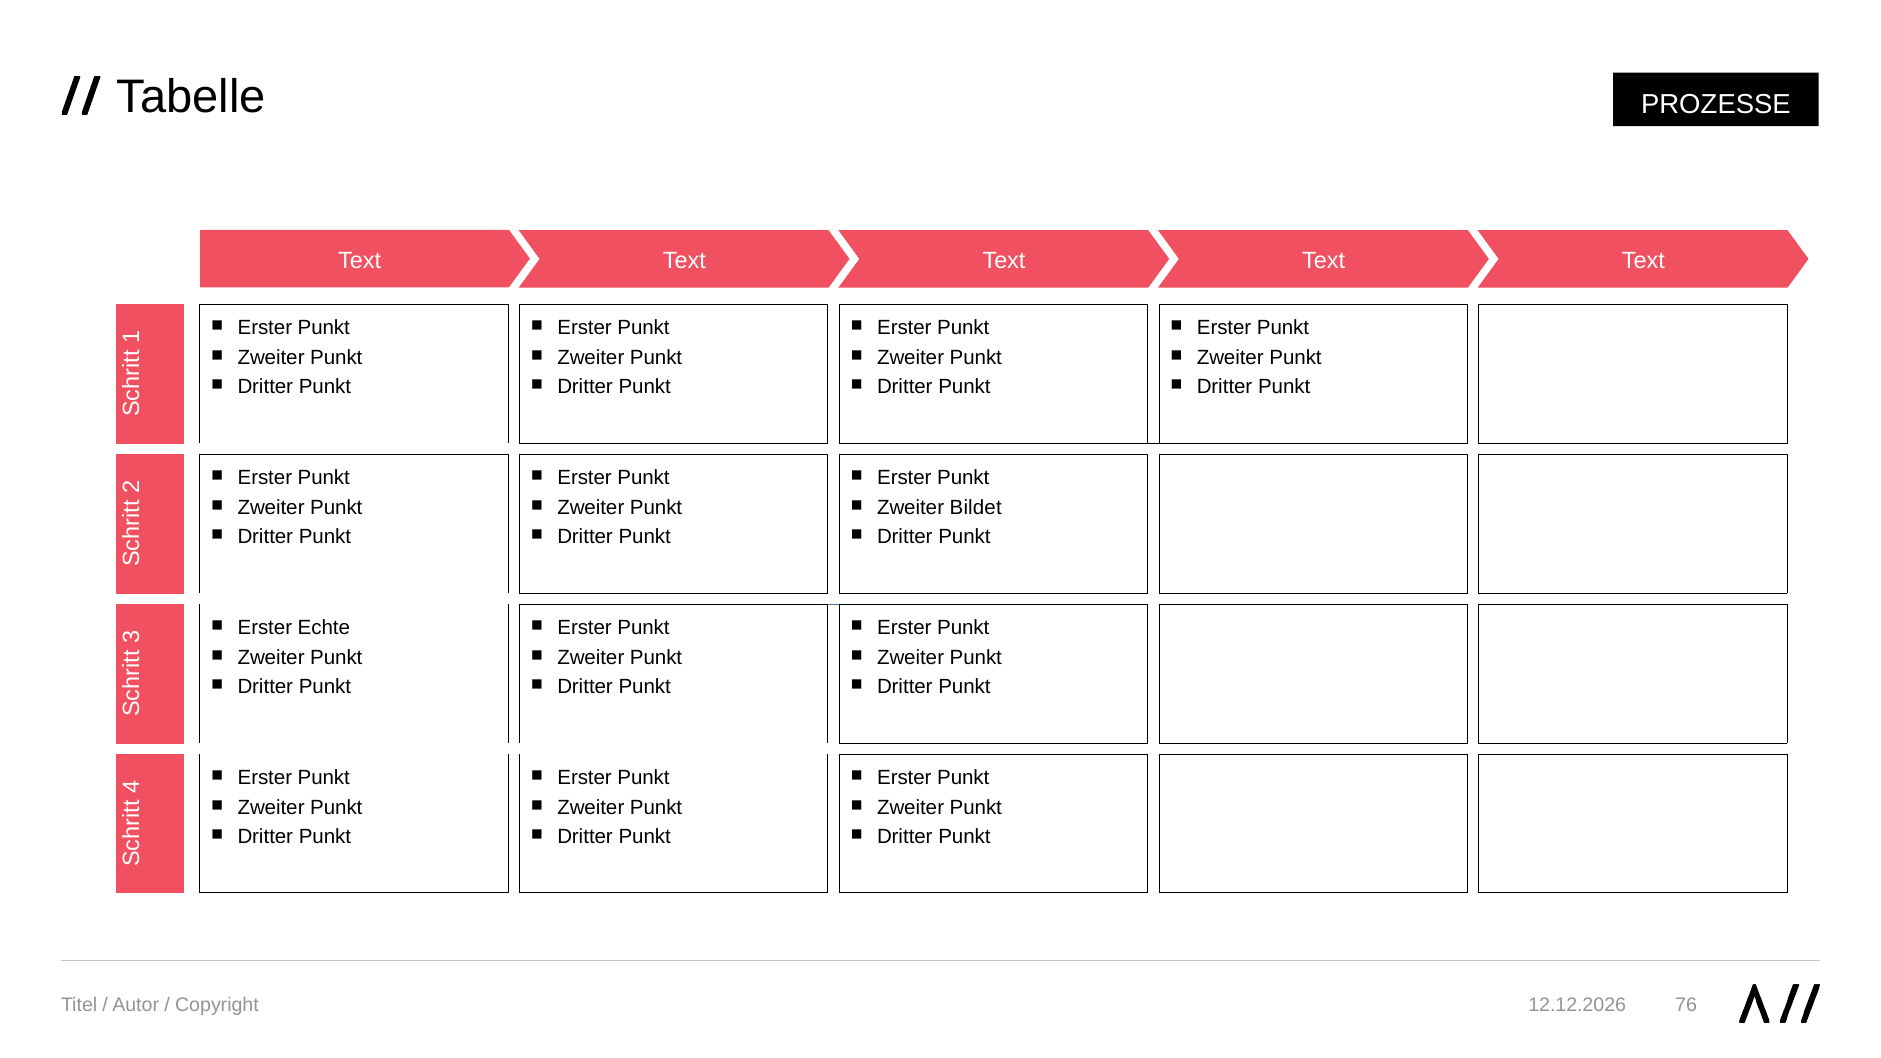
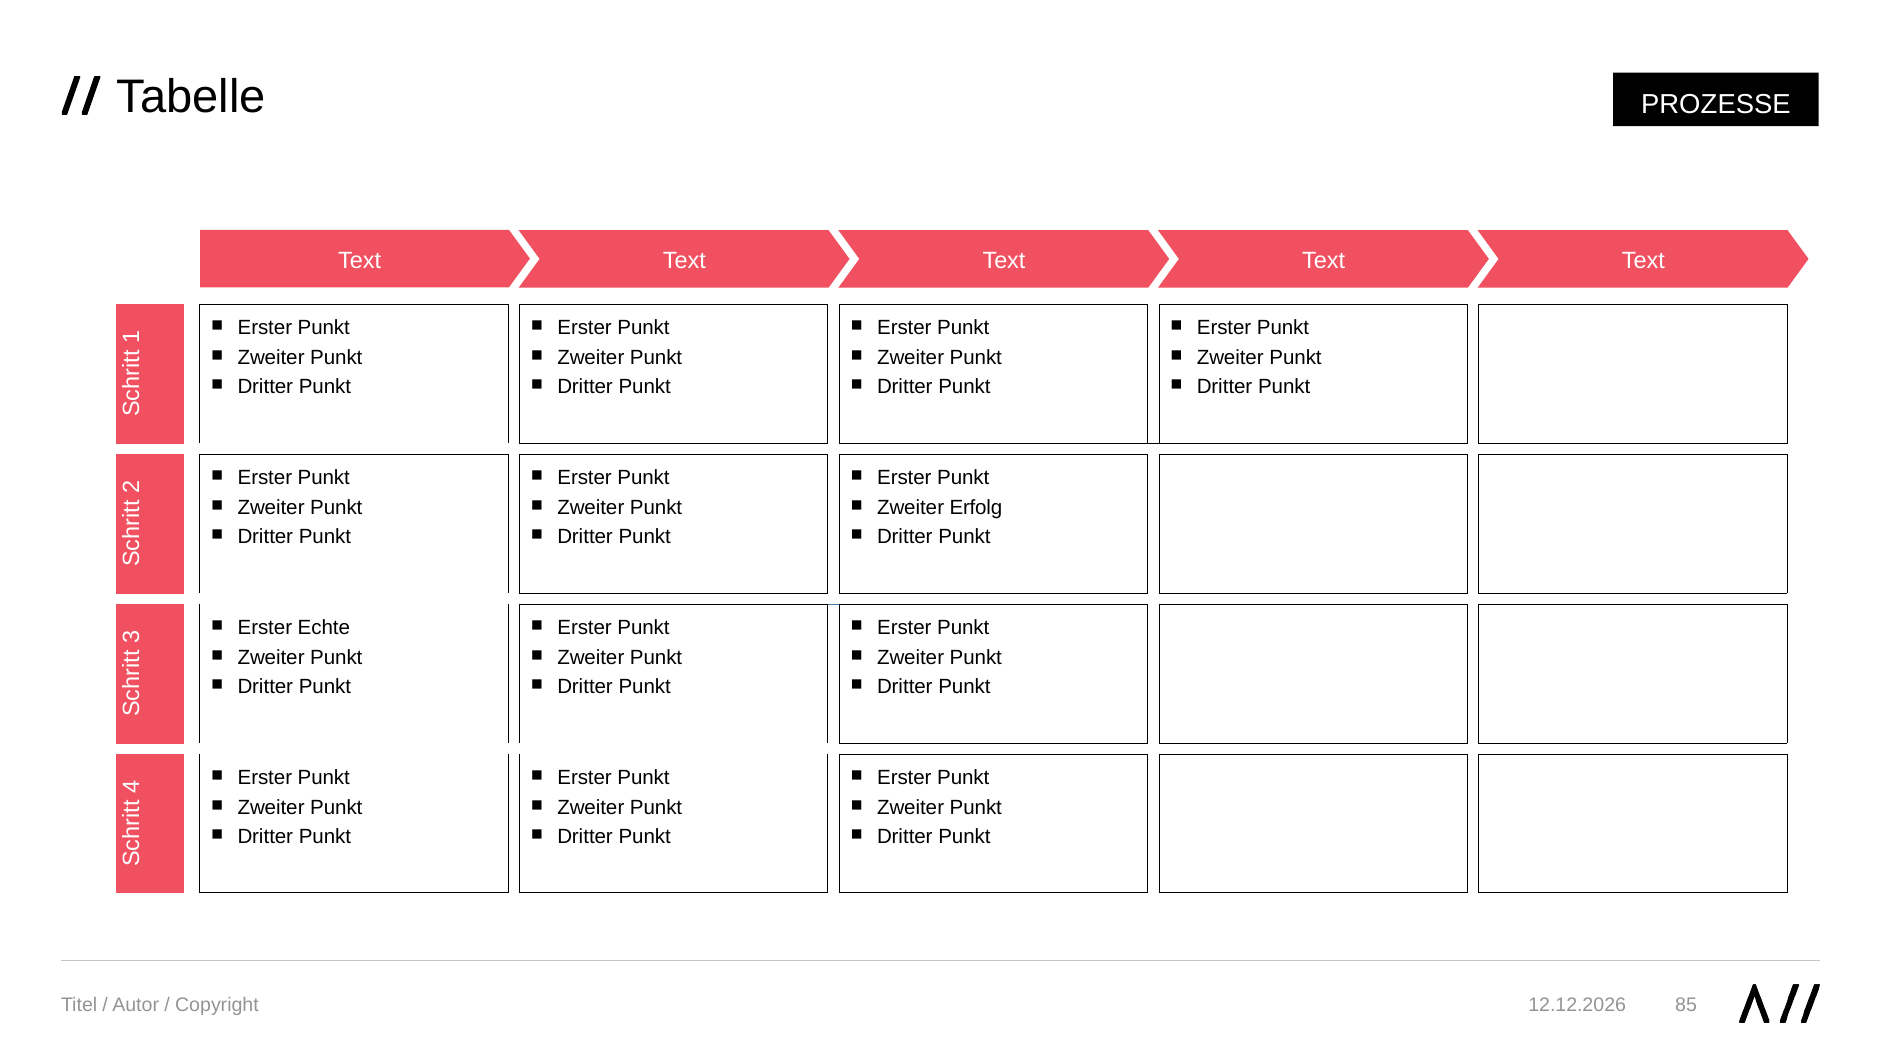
Bildet: Bildet -> Erfolg (976, 508)
76: 76 -> 85 (1686, 1006)
